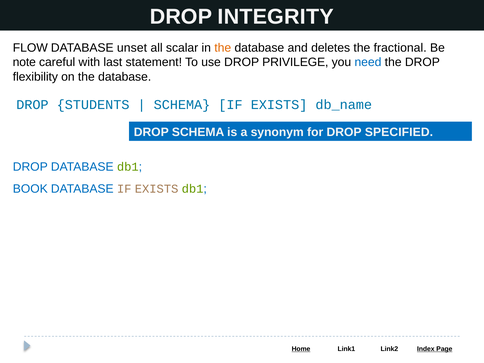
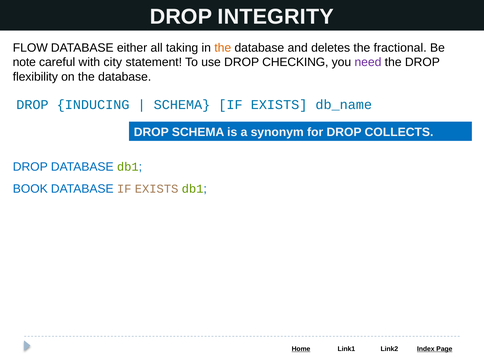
unset: unset -> either (132, 48)
scalar: scalar -> taking (182, 48)
last: last -> city (113, 62)
PRIVILEGE: PRIVILEGE -> CHECKING (295, 62)
need colour: blue -> purple (368, 62)
STUDENTS: STUDENTS -> INDUCING (93, 105)
SPECIFIED: SPECIFIED -> COLLECTS (399, 132)
